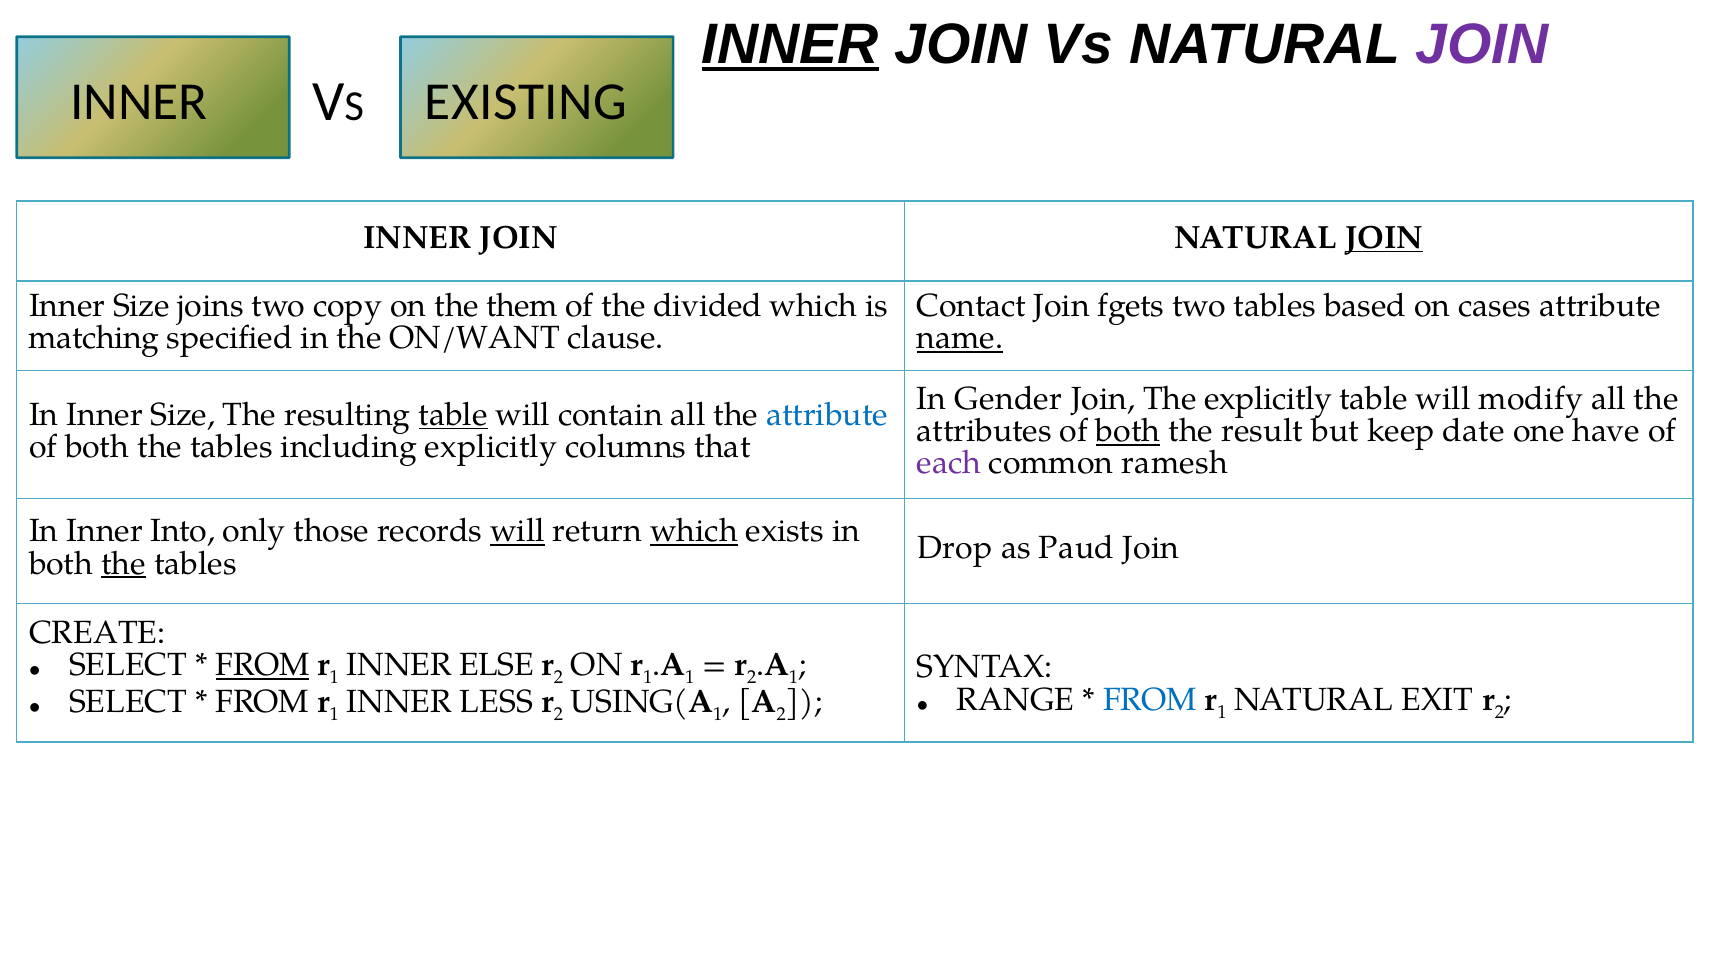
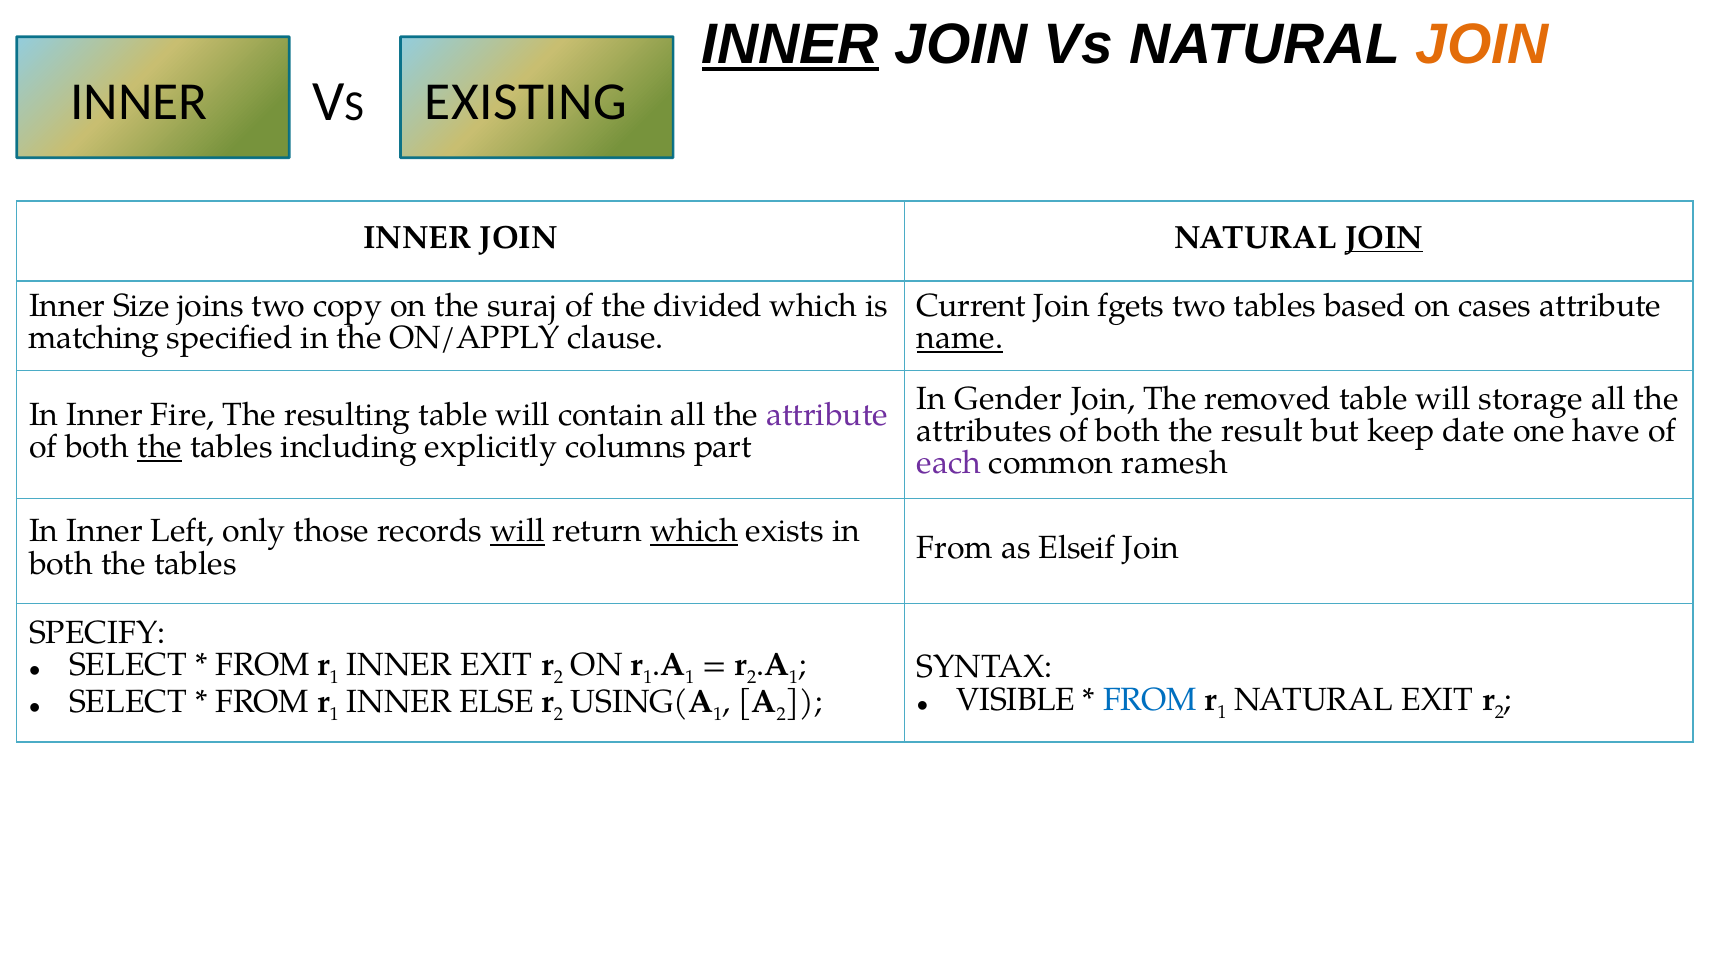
JOIN colour: purple -> orange (1482, 45)
them: them -> suraj (522, 306)
Contact: Contact -> Current (971, 306)
ON/WANT: ON/WANT -> ON/APPLY (475, 338)
The explicitly: explicitly -> removed (1268, 399)
modify: modify -> storage (1531, 399)
In Inner Size: Size -> Fire (183, 415)
table underline: present -> none (453, 415)
attribute colour: blue -> purple (827, 415)
both underline: present -> none (1128, 431)
the underline: none -> present (160, 447)
that: that -> part (723, 447)
Into: Into -> Left (183, 531)
Drop: Drop -> From (955, 547)
Paud: Paud -> Elseif (1077, 547)
the underline: present -> none (124, 564)
CREATE: CREATE -> SPECIFY (97, 633)
FROM underline: present -> none (263, 665)
INNER ELSE: ELSE -> EXIT (496, 665)
RANGE: RANGE -> VISIBLE (1016, 699)
LESS: LESS -> ELSE (497, 702)
